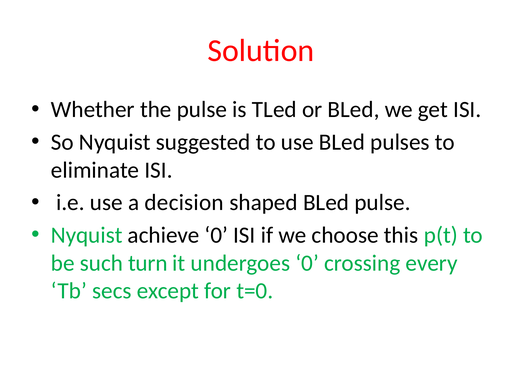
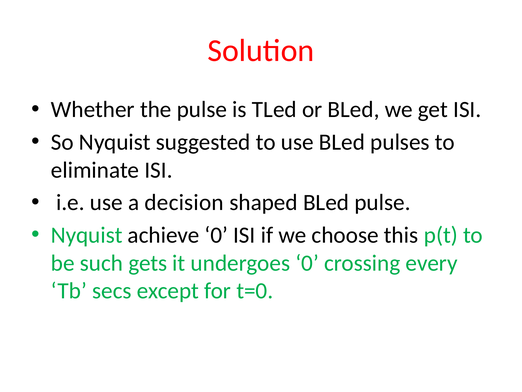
turn: turn -> gets (148, 263)
